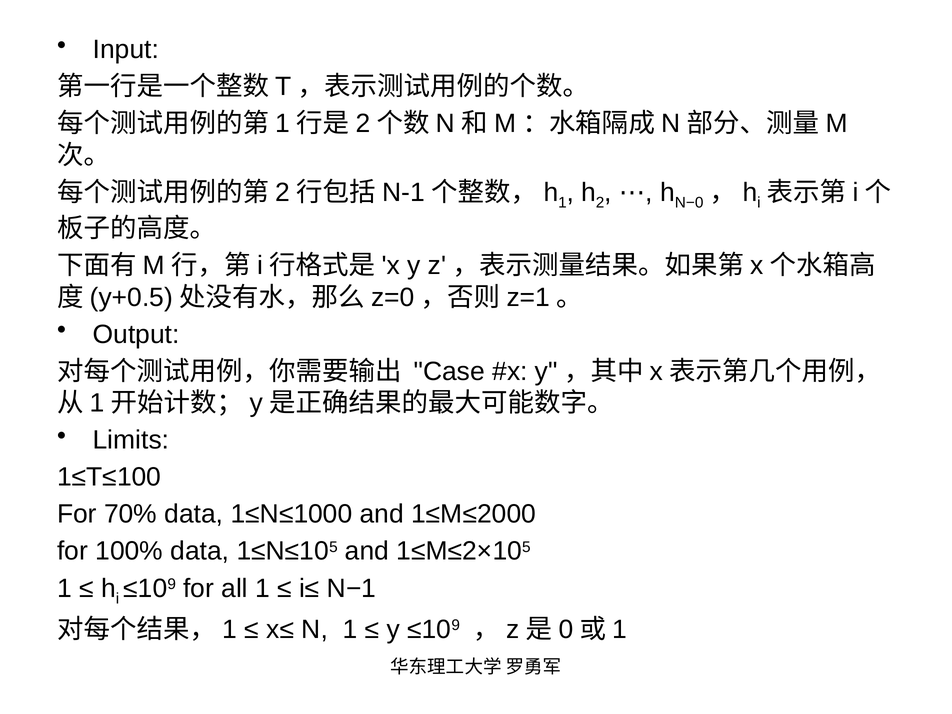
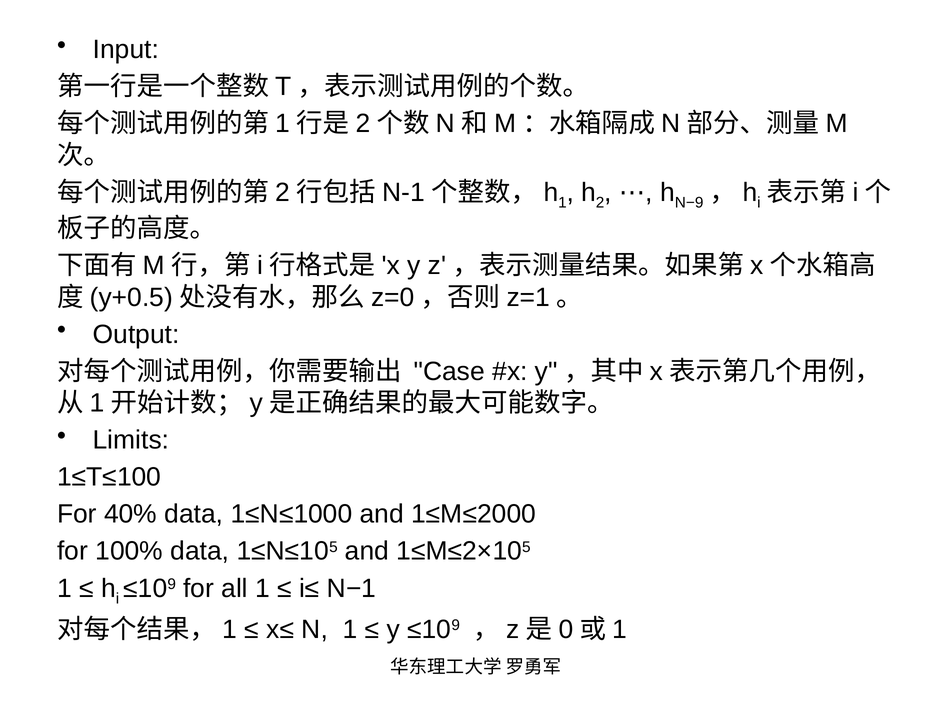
N−0: N−0 -> N−9 (689, 203)
70%: 70% -> 40% (131, 514)
